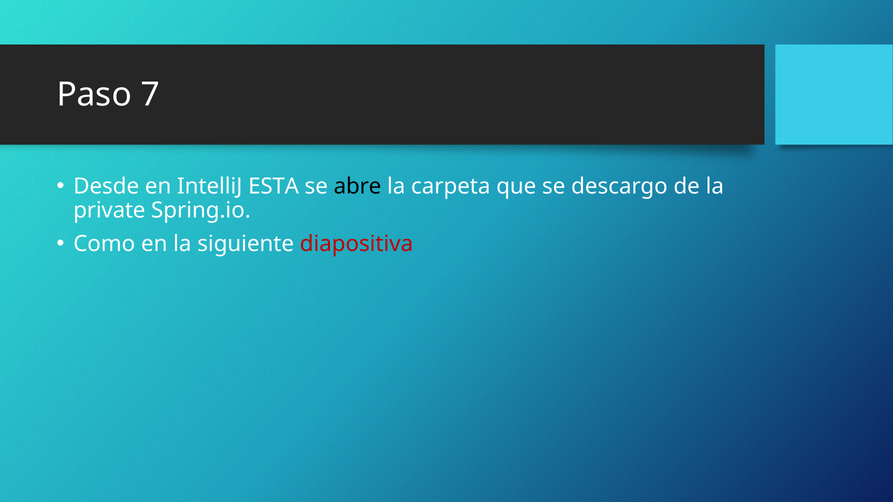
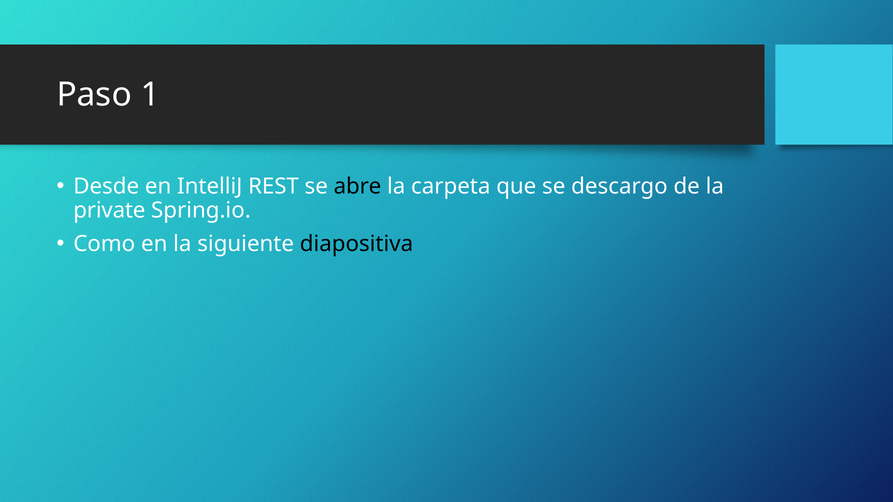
7: 7 -> 1 (150, 95)
ESTA: ESTA -> REST (274, 186)
diapositiva colour: red -> black (356, 244)
